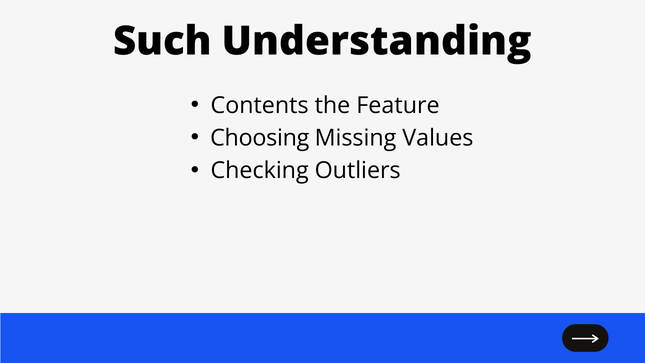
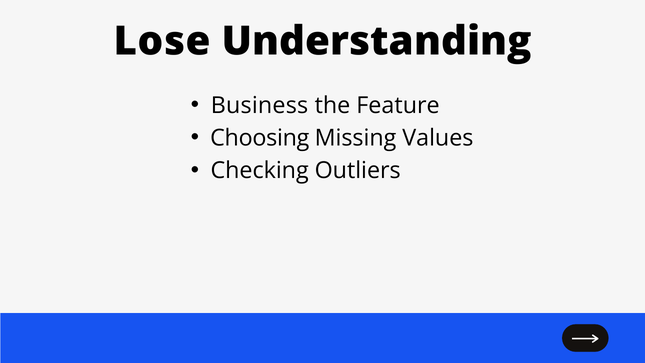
Such: Such -> Lose (162, 42)
Contents: Contents -> Business (260, 105)
